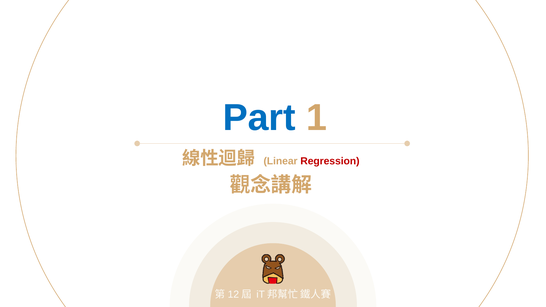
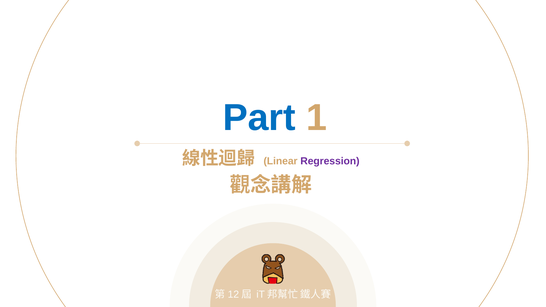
Regression colour: red -> purple (330, 161)
